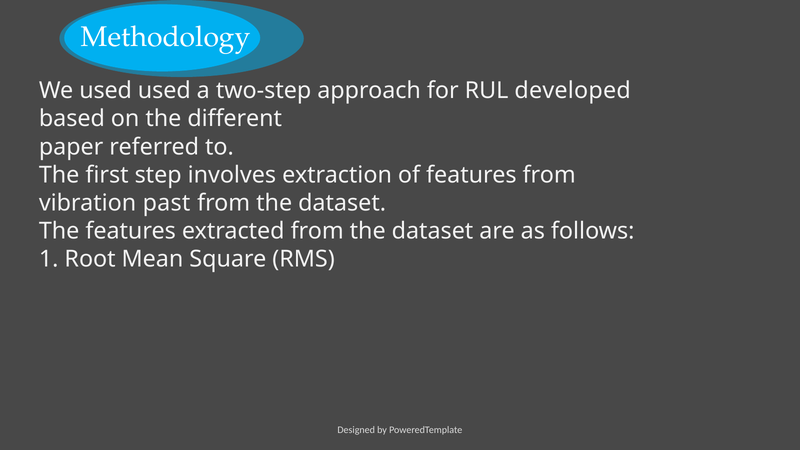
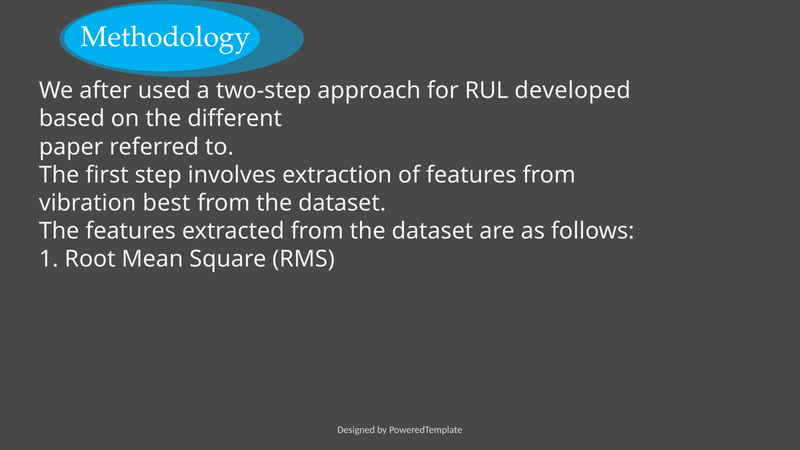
We used: used -> after (106, 91)
past: past -> best (167, 203)
